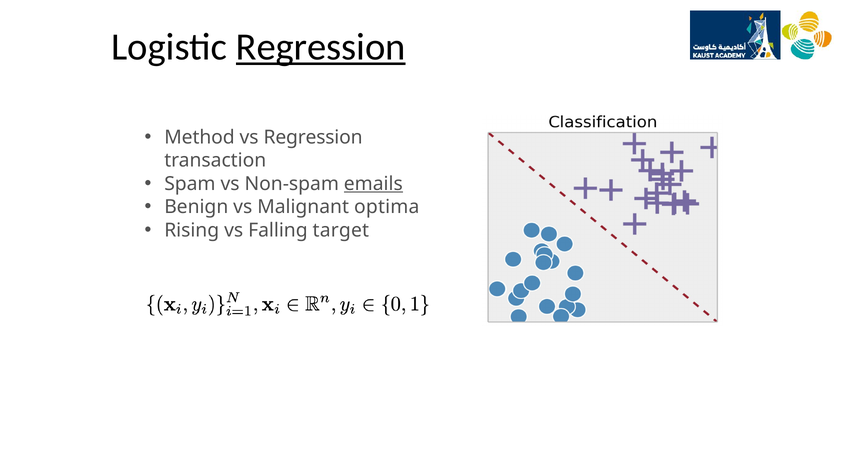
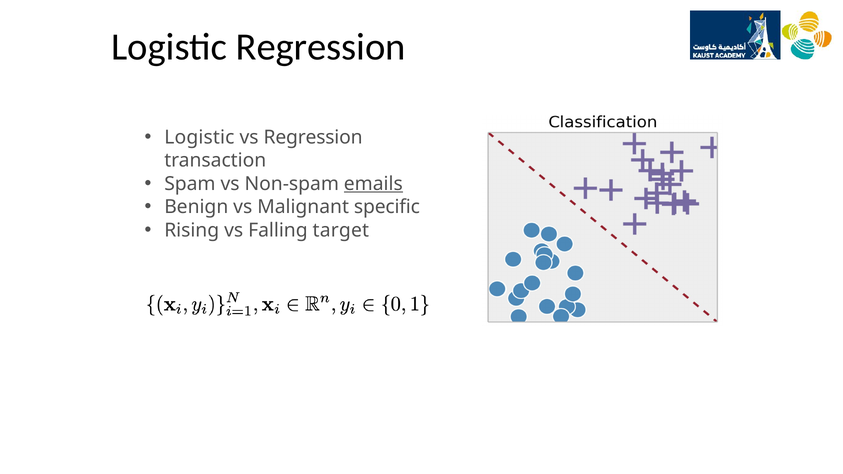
Regression underline: present -> none (321, 47)
Method: Method -> Logistic (199, 137)
optima: optima -> specific (387, 207)
